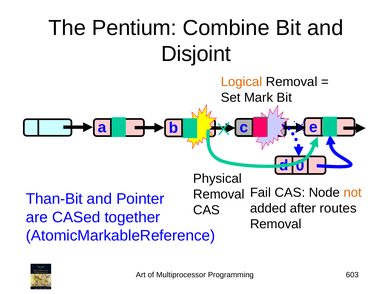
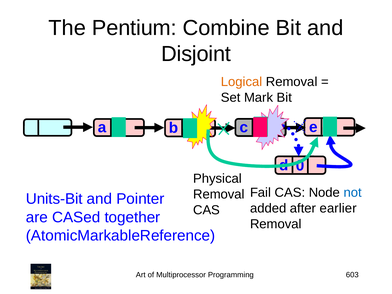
not colour: orange -> blue (353, 193)
Than-Bit: Than-Bit -> Units-Bit (54, 199)
routes: routes -> earlier (338, 208)
